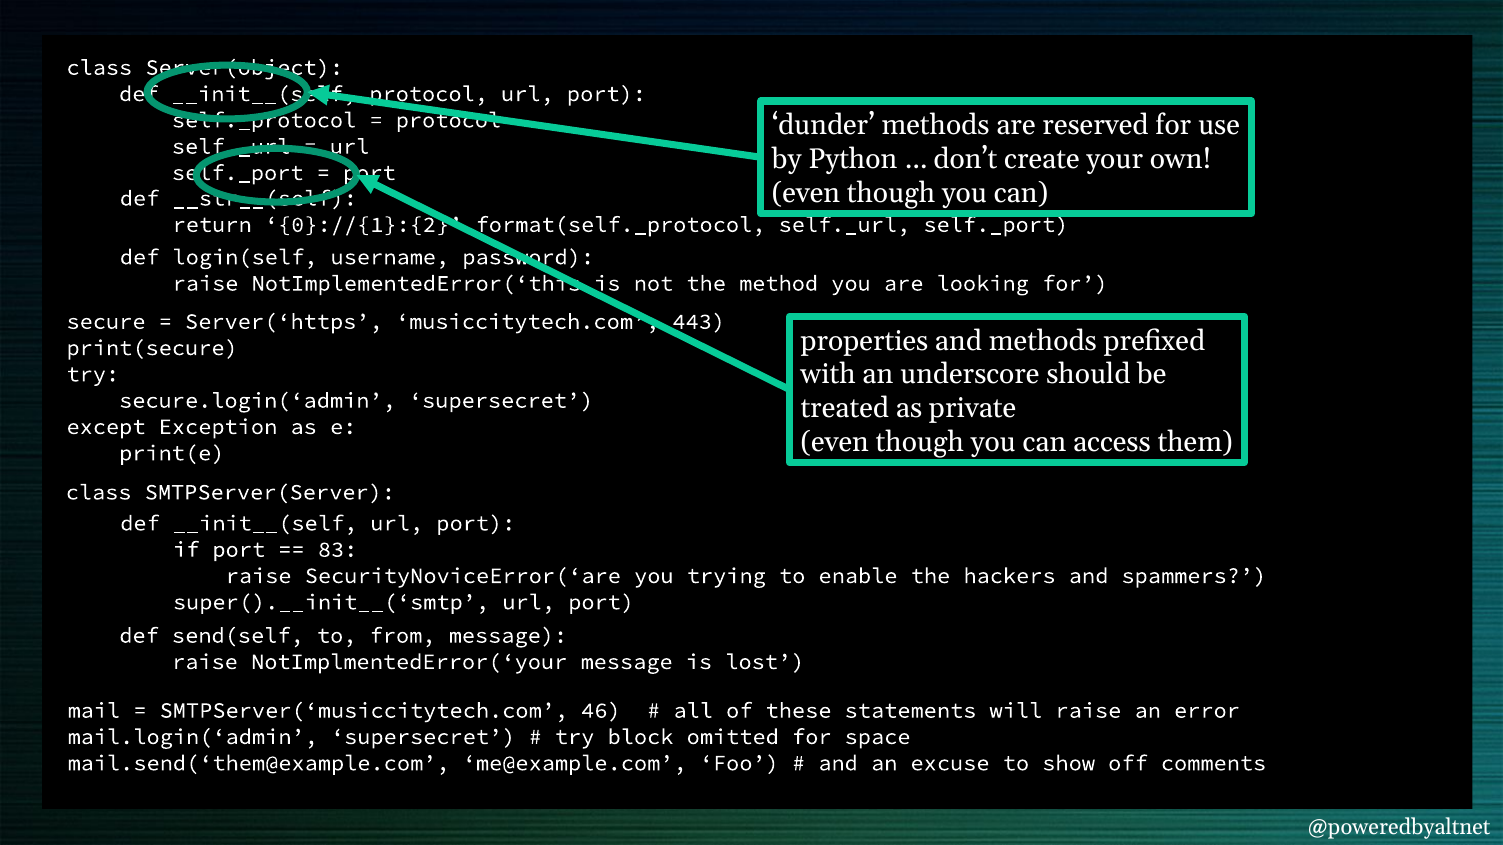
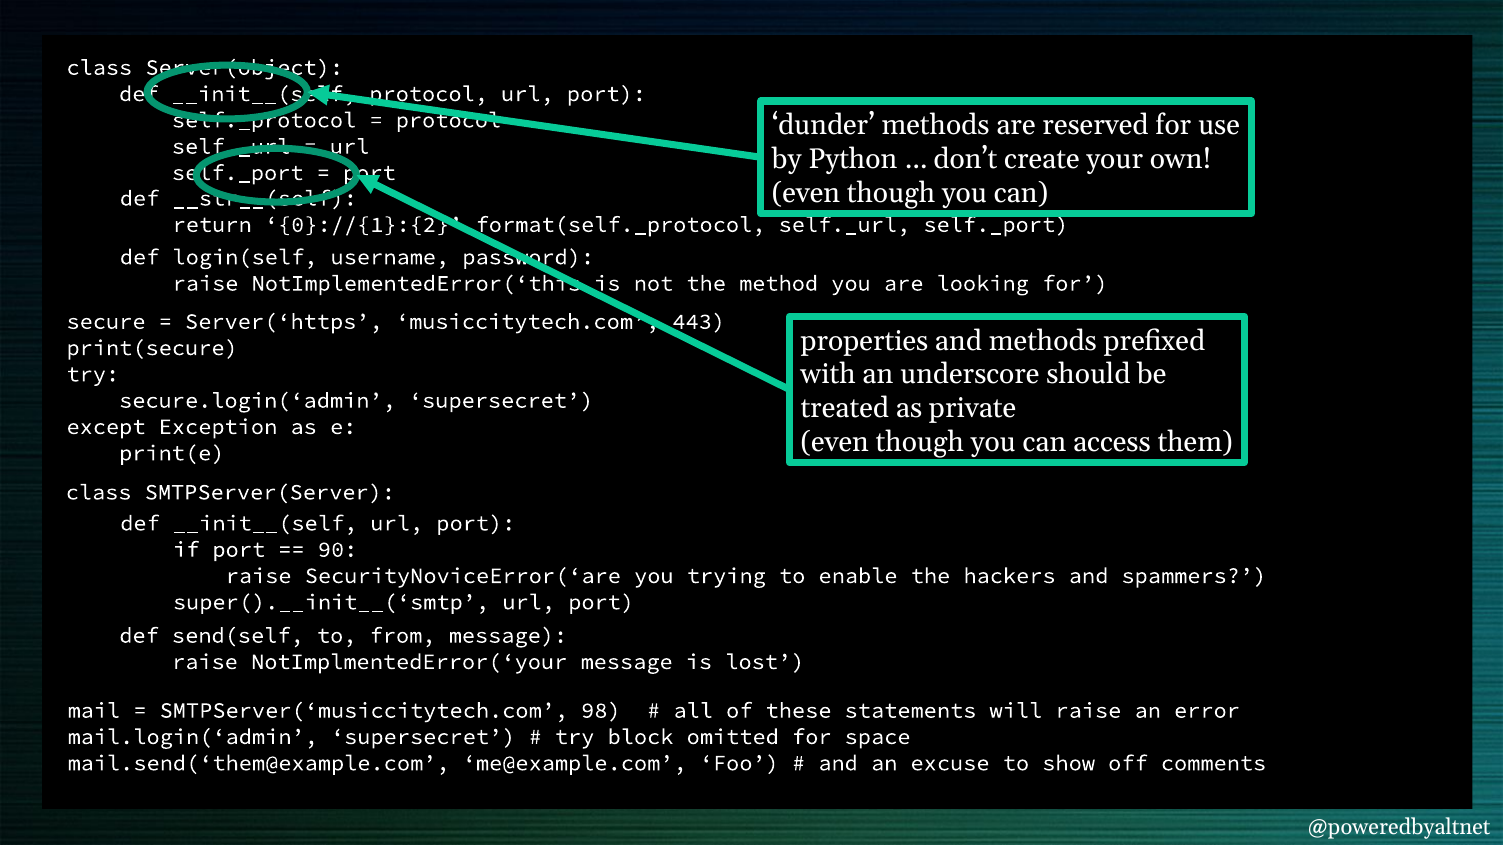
83: 83 -> 90 (338, 550)
46: 46 -> 98 (601, 711)
